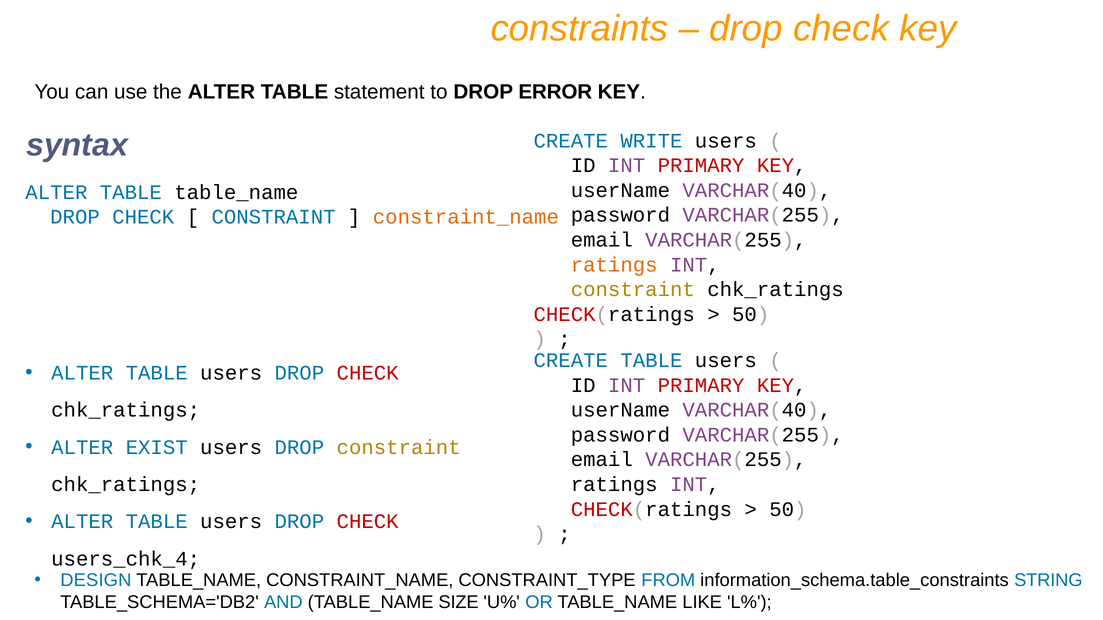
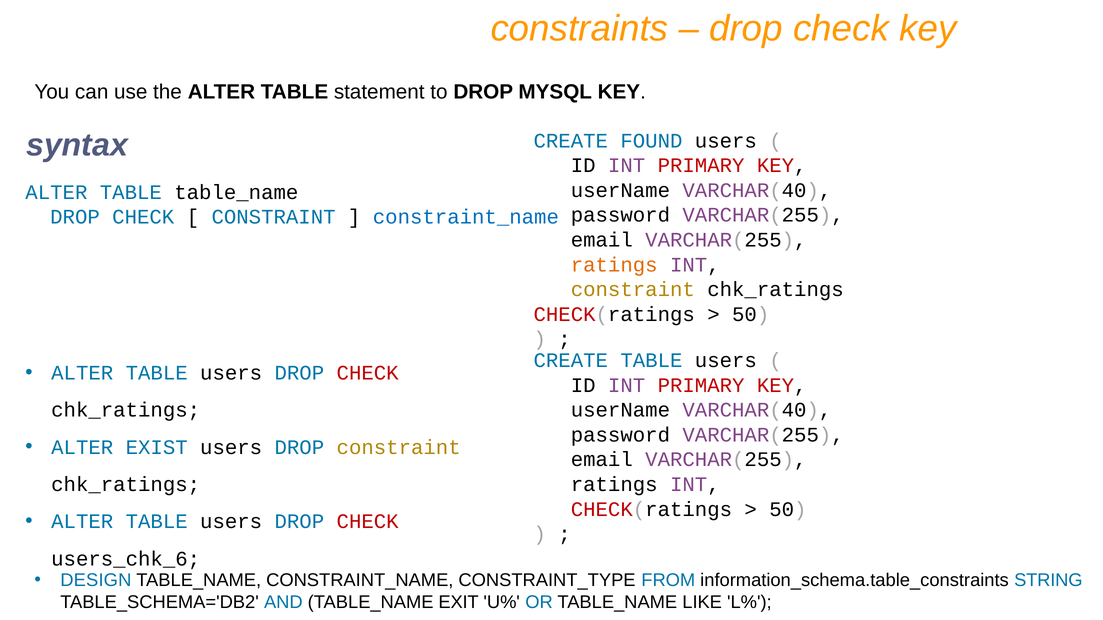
ERROR: ERROR -> MYSQL (555, 92)
WRITE: WRITE -> FOUND (651, 141)
constraint_name colour: orange -> blue (466, 217)
users_chk_4: users_chk_4 -> users_chk_6 (126, 559)
SIZE: SIZE -> EXIT (459, 603)
